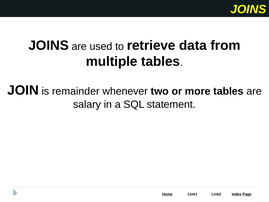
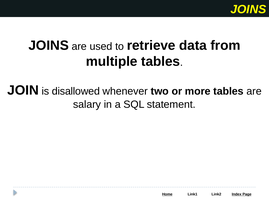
remainder: remainder -> disallowed (76, 91)
